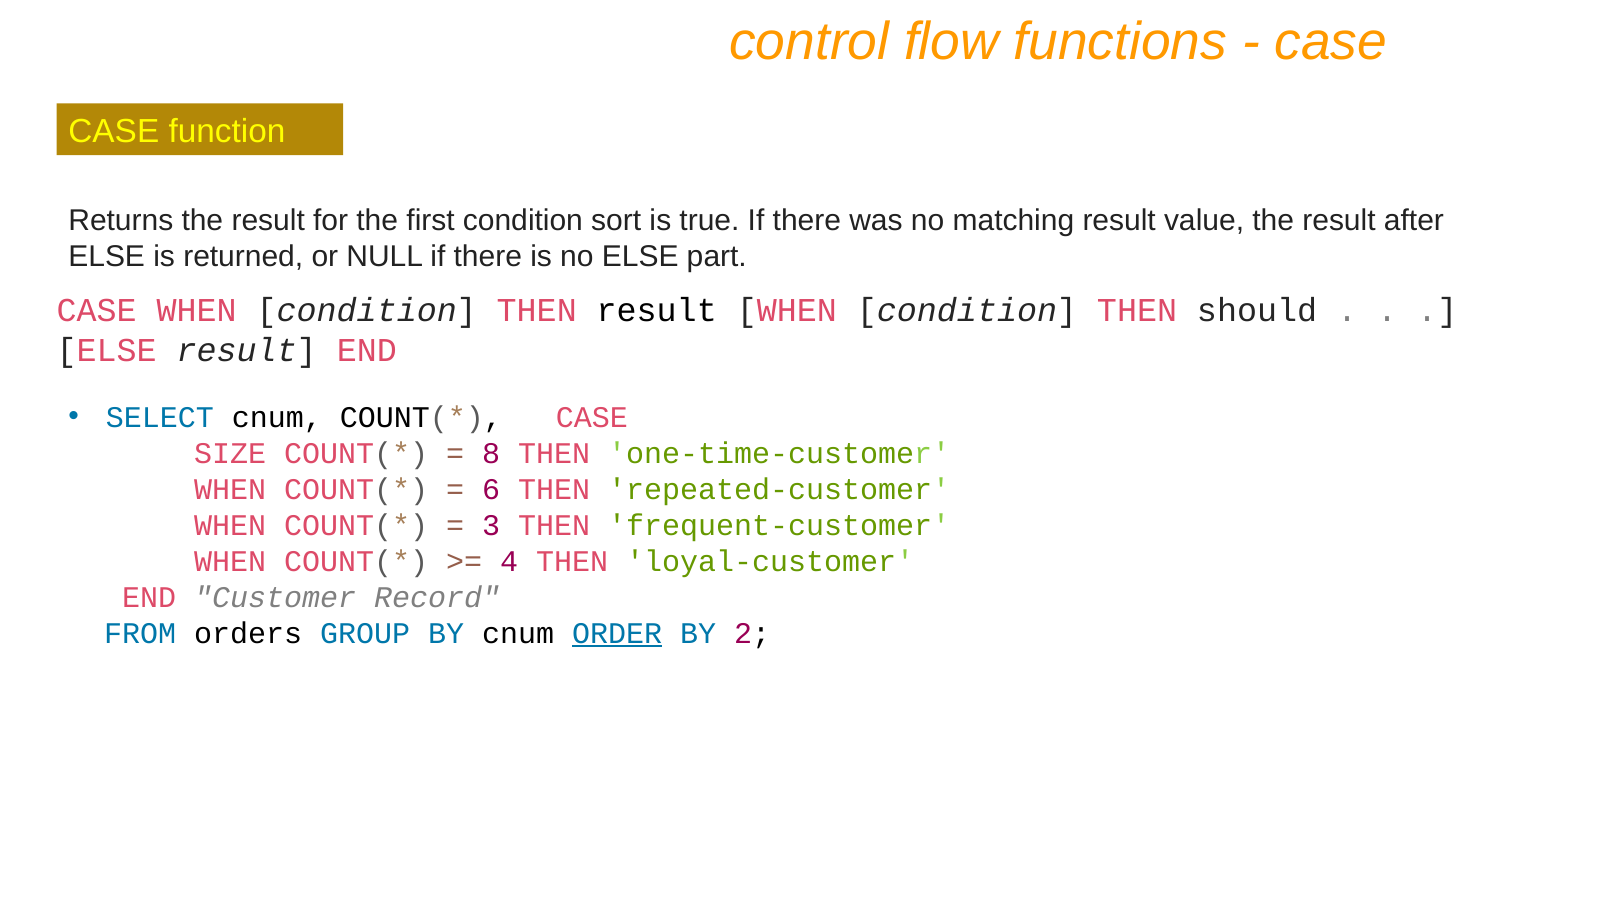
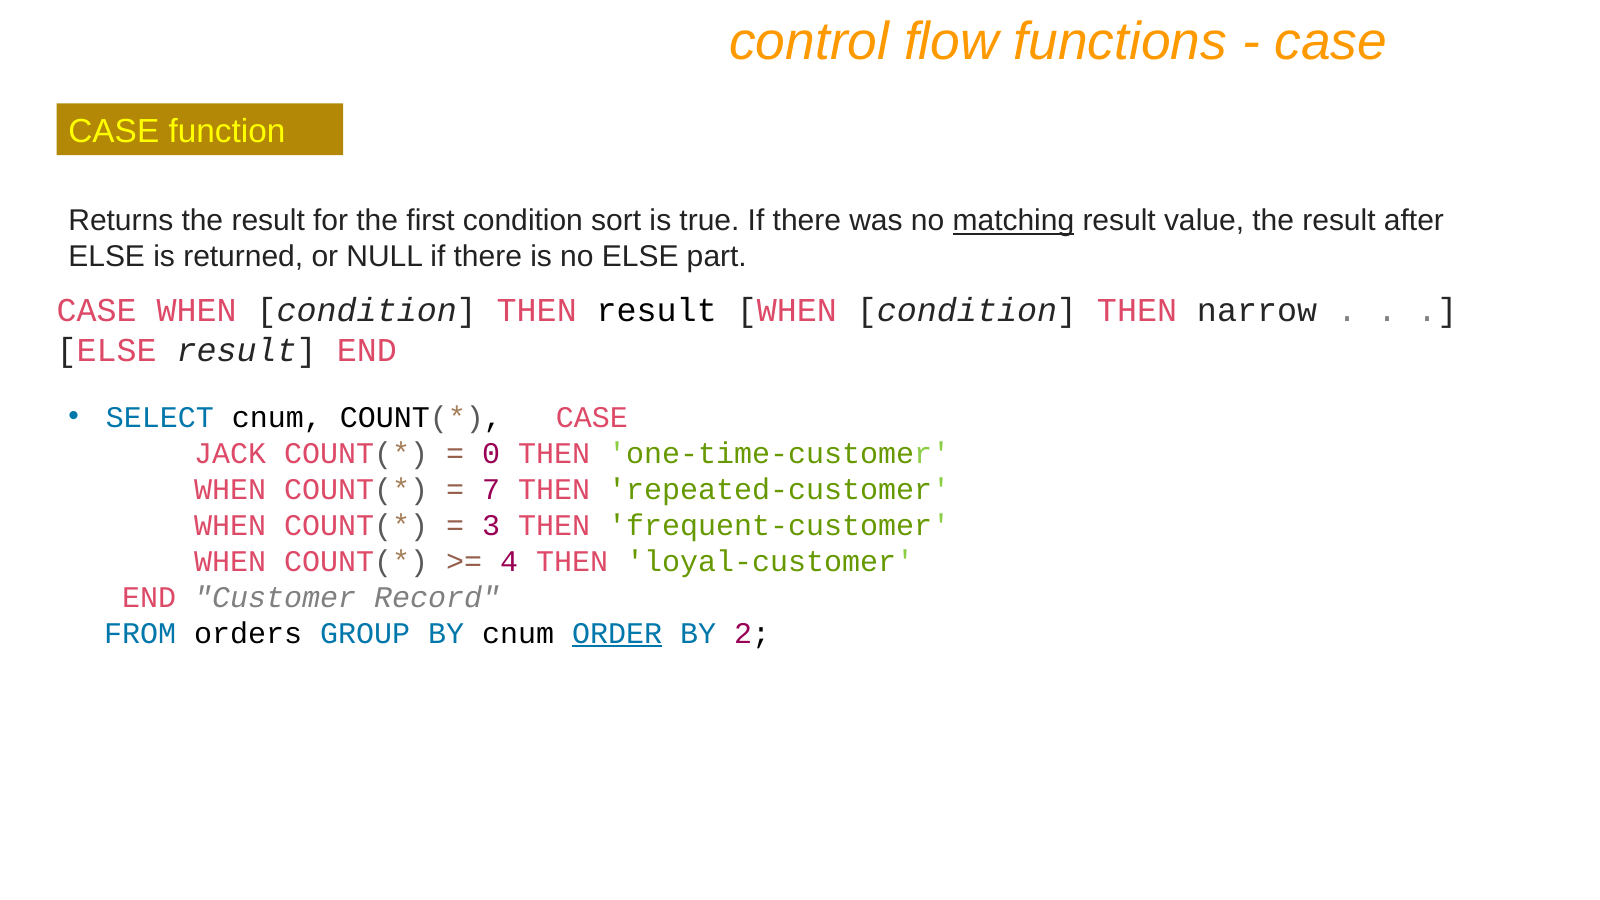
matching underline: none -> present (1013, 221)
should: should -> narrow (1257, 310)
SIZE: SIZE -> JACK (230, 453)
8: 8 -> 0 (491, 453)
6: 6 -> 7 (491, 489)
